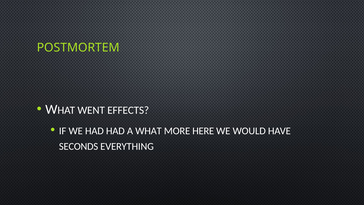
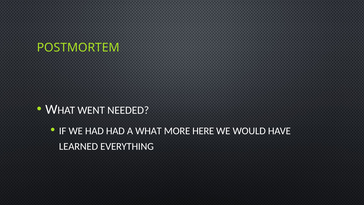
EFFECTS: EFFECTS -> NEEDED (128, 110)
SECONDS: SECONDS -> LEARNED (78, 146)
